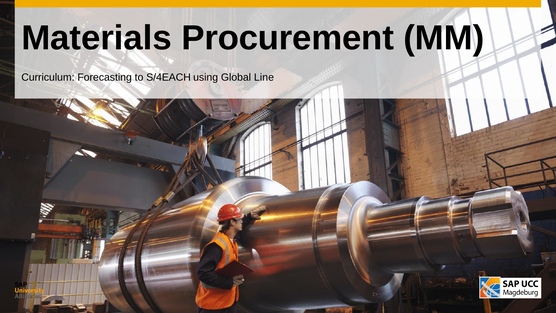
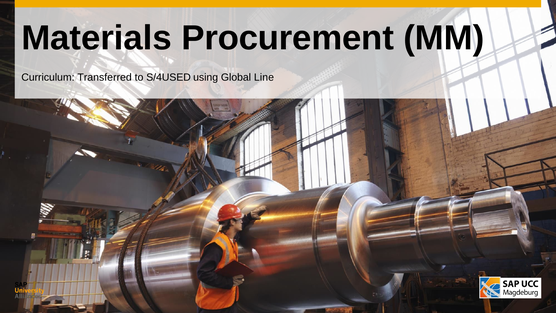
Forecasting: Forecasting -> Transferred (105, 77)
S/4EACH: S/4EACH -> S/4USED (169, 77)
